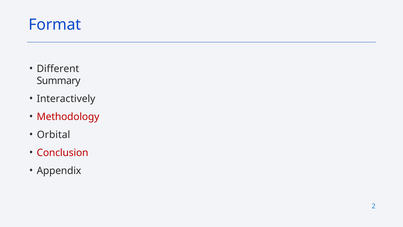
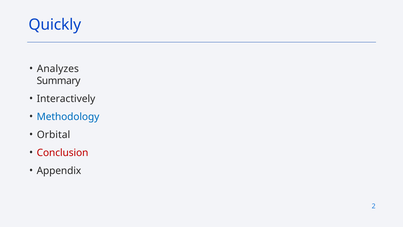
Format: Format -> Quickly (55, 25)
Different: Different -> Analyzes (58, 69)
Methodology colour: red -> blue (68, 117)
